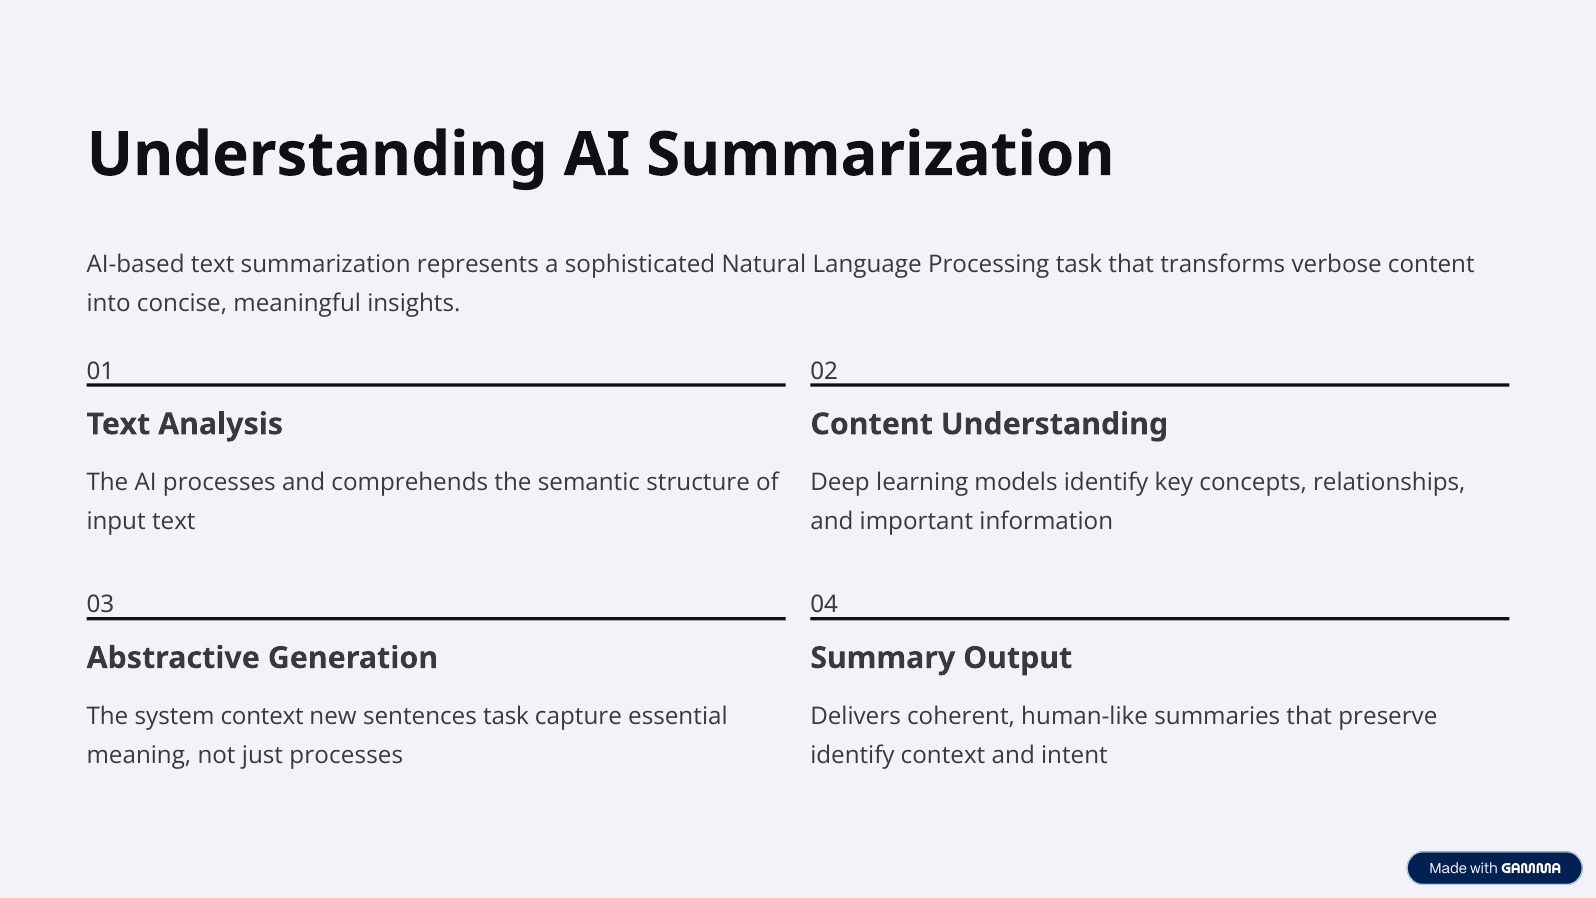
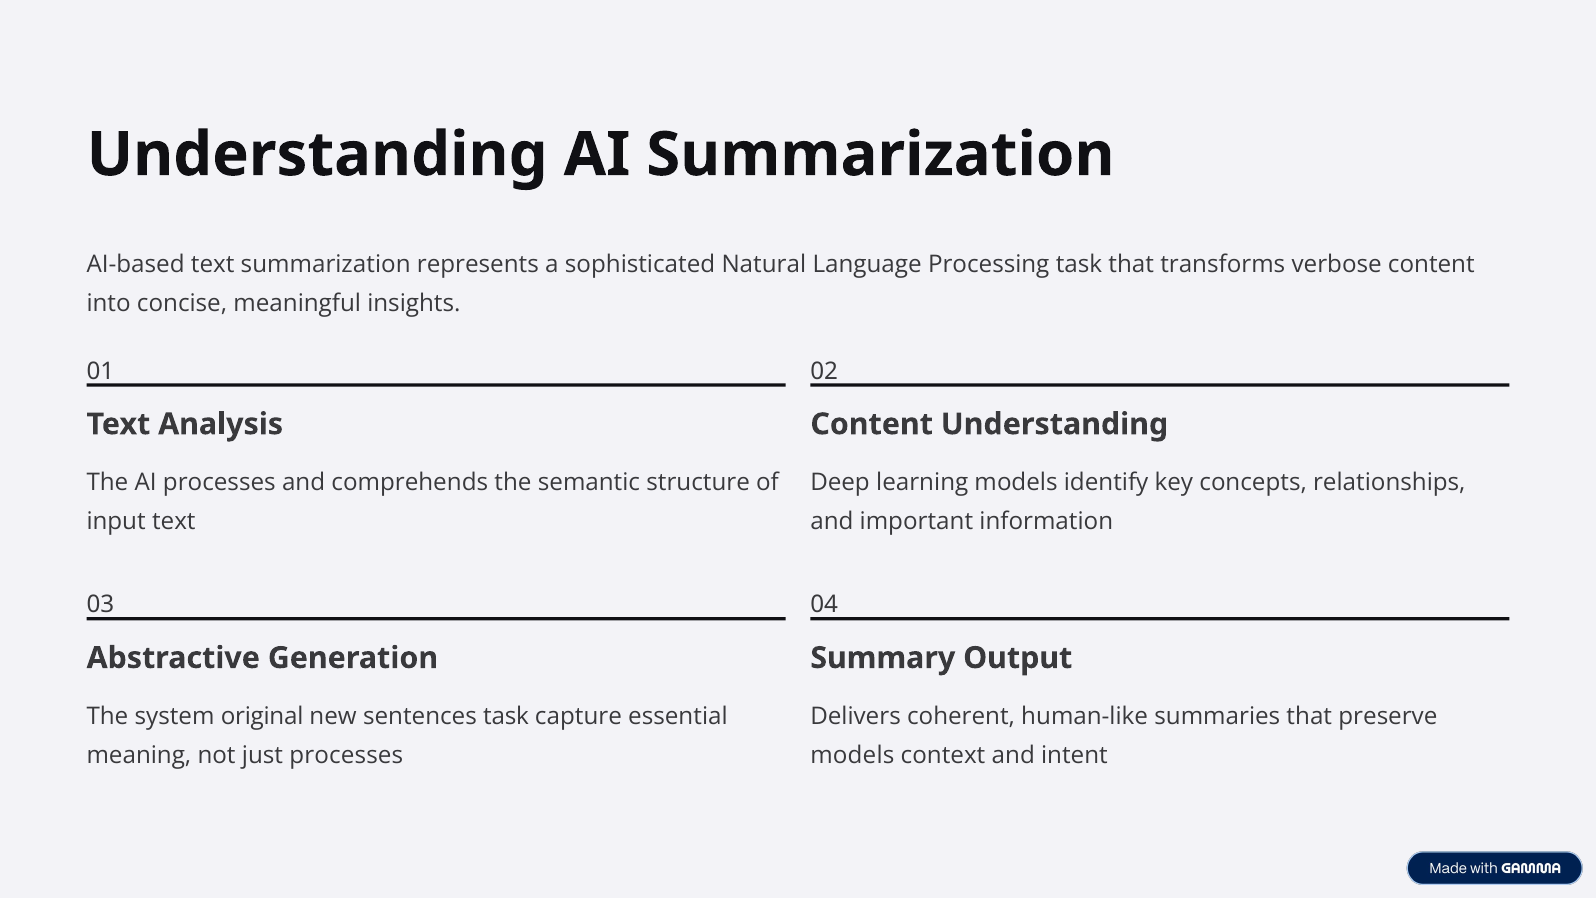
system context: context -> original (262, 716)
identify: identify -> models (852, 755)
